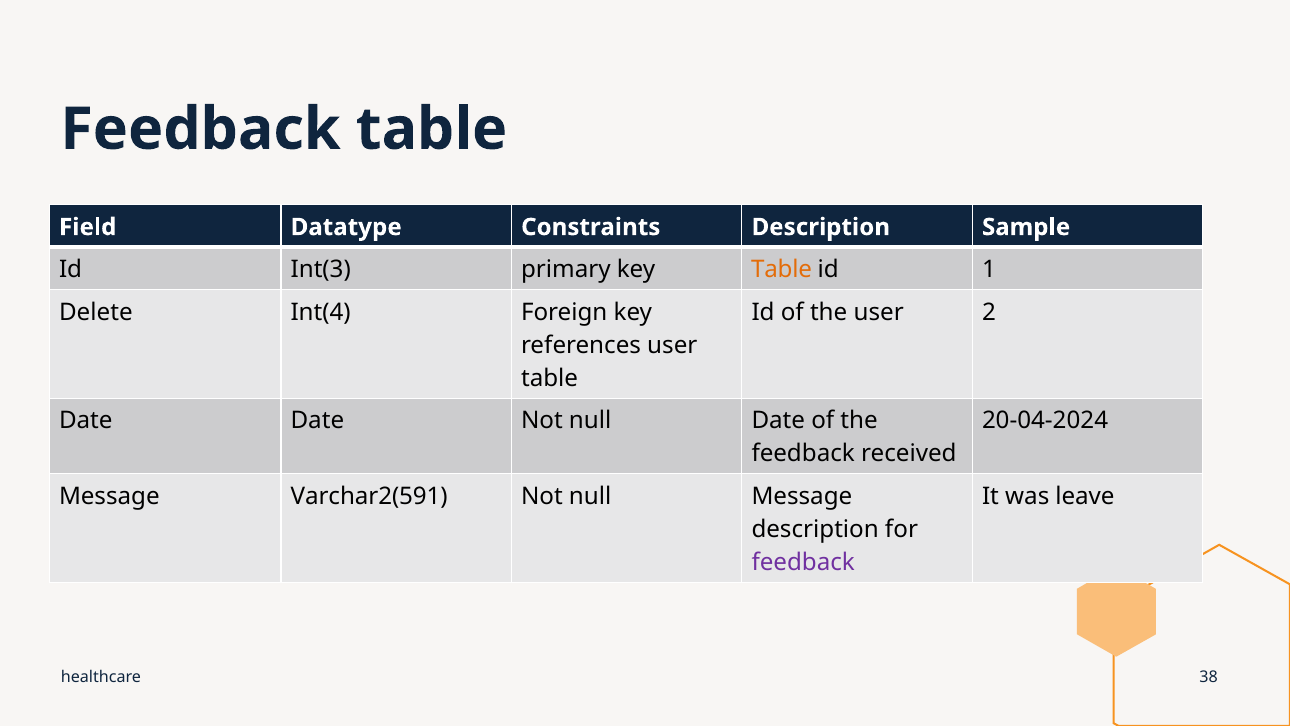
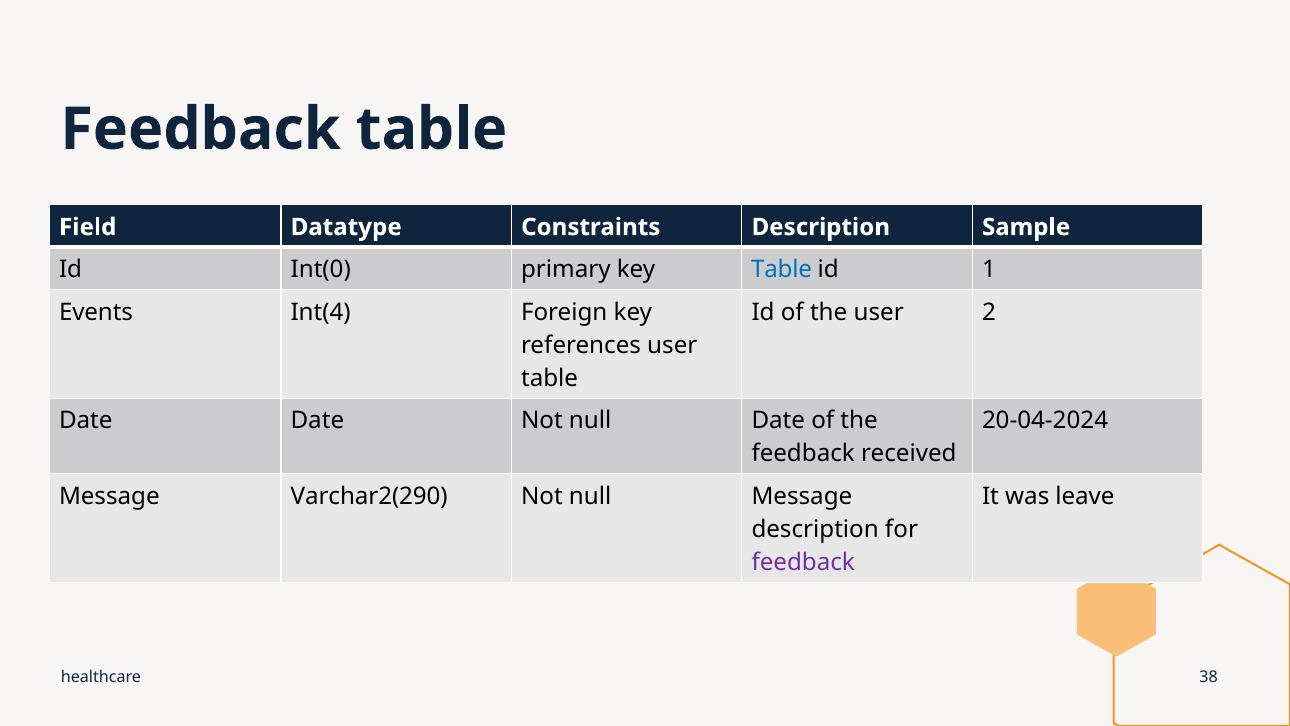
Int(3: Int(3 -> Int(0 (321, 270)
Table colour: orange -> blue (782, 270)
Delete: Delete -> Events (96, 312)
Varchar2(591: Varchar2(591 -> Varchar2(290 (369, 496)
